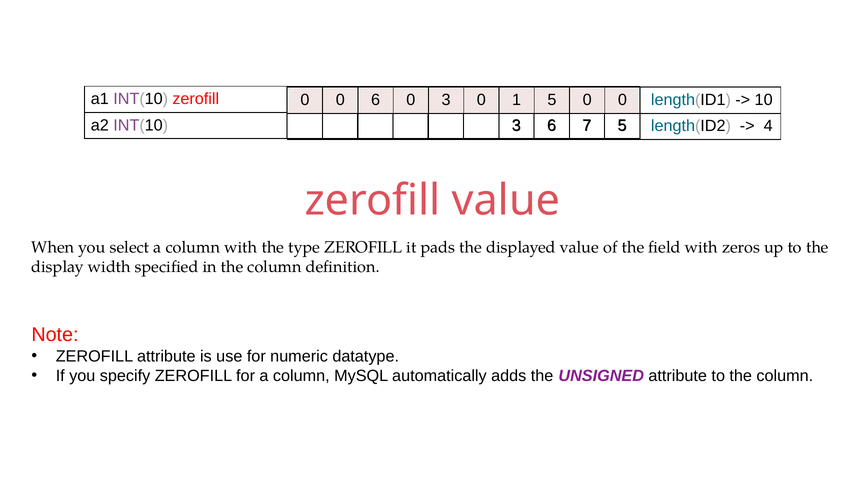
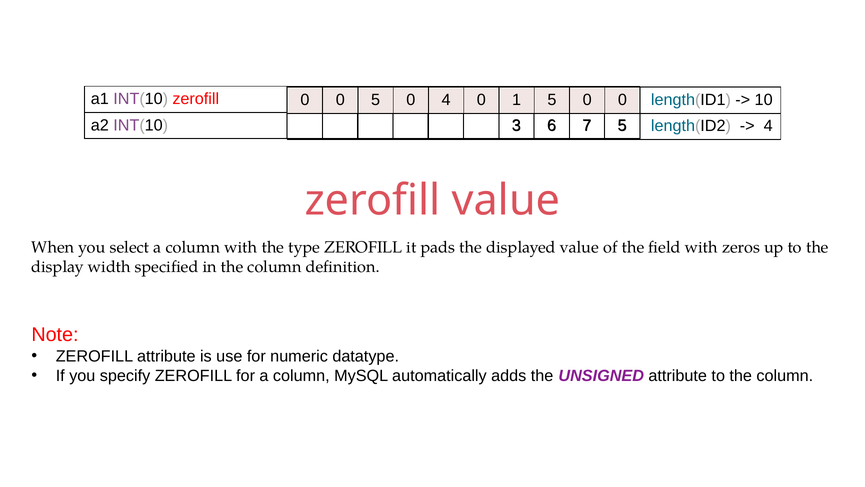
0 6: 6 -> 5 (376, 100)
0 3: 3 -> 4 (446, 100)
